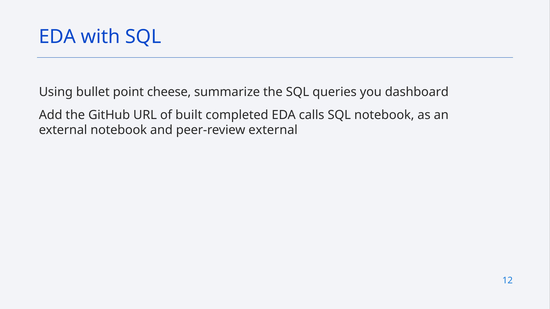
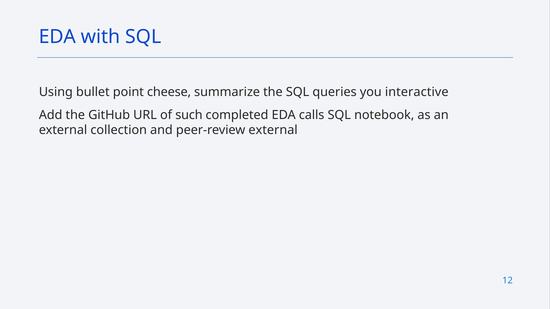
dashboard: dashboard -> interactive (417, 92)
built: built -> such (189, 115)
external notebook: notebook -> collection (119, 130)
